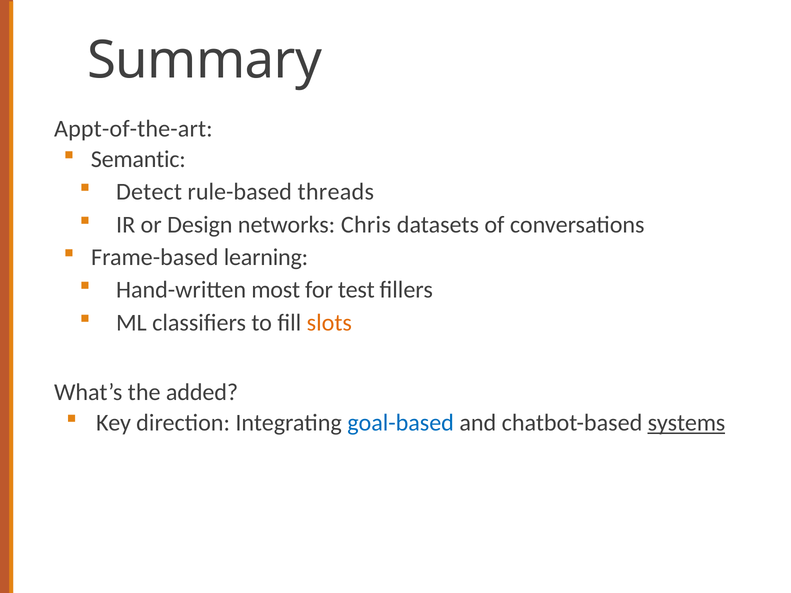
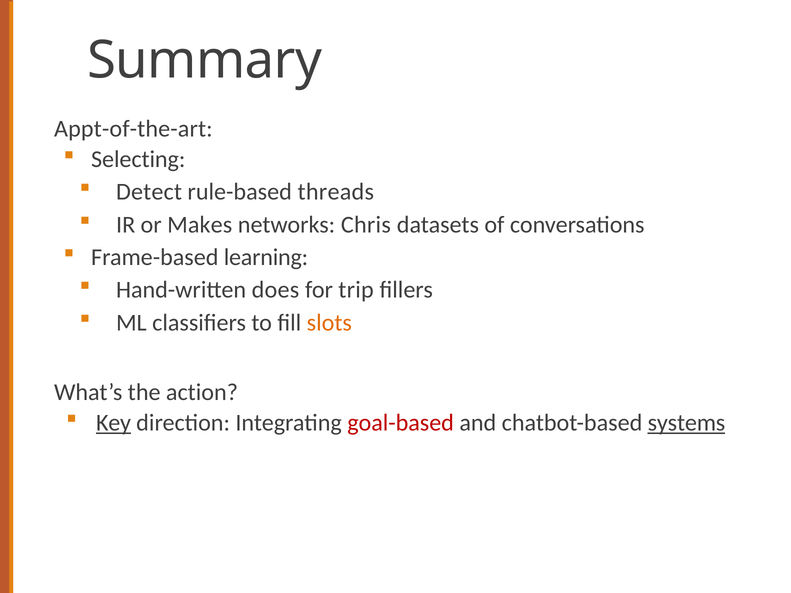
Semantic: Semantic -> Selecting (138, 159)
Design: Design -> Makes (200, 225)
most: most -> does (275, 290)
test: test -> trip (356, 290)
added: added -> action (202, 392)
Key underline: none -> present (114, 423)
goal-based colour: blue -> red (401, 423)
